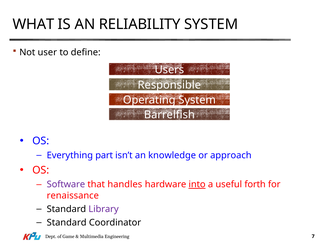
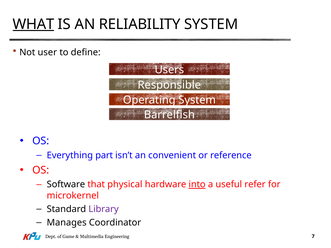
WHAT underline: none -> present (33, 24)
knowledge: knowledge -> convenient (172, 155)
approach: approach -> reference (231, 155)
Software colour: purple -> black (66, 185)
handles: handles -> physical (125, 185)
forth: forth -> refer (255, 185)
renaissance: renaissance -> microkernel (73, 196)
Standard: Standard -> Manages (67, 223)
